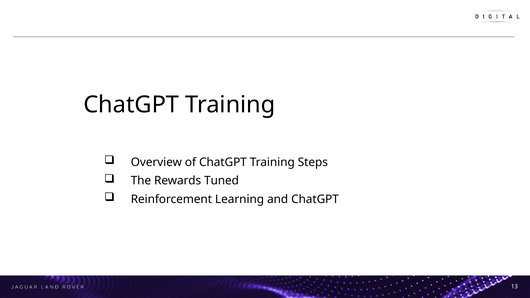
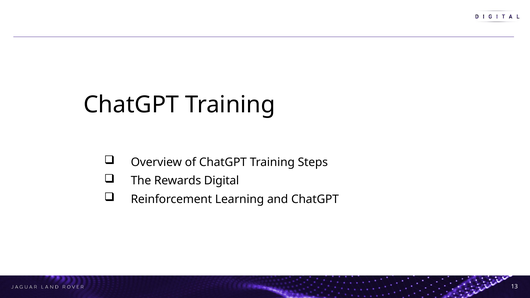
Tuned: Tuned -> Digital (222, 181)
